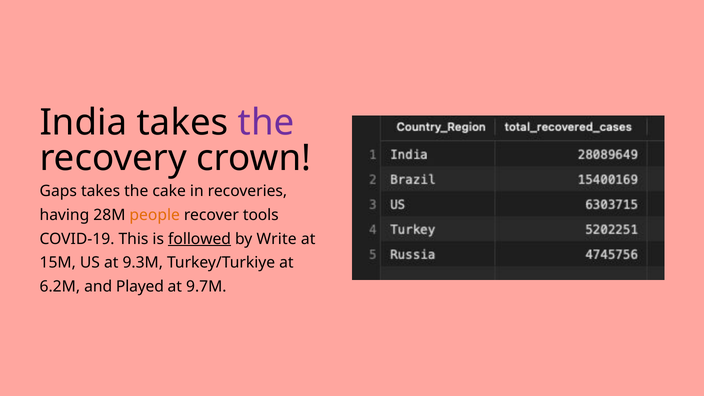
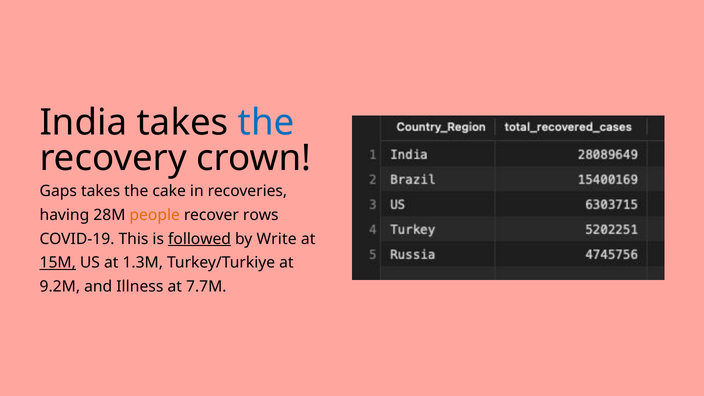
the colour: purple -> blue (266, 123)
tools: tools -> rows (261, 215)
15M underline: none -> present (58, 263)
9.3M: 9.3M -> 1.3M (143, 263)
6.2M: 6.2M -> 9.2M (60, 286)
Played: Played -> Illness (140, 286)
9.7M: 9.7M -> 7.7M (206, 286)
